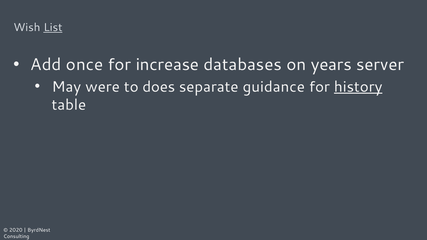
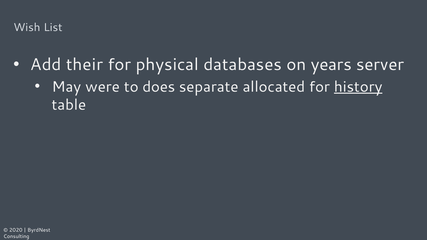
List underline: present -> none (53, 27)
once: once -> their (85, 65)
increase: increase -> physical (167, 65)
guidance: guidance -> allocated (274, 87)
